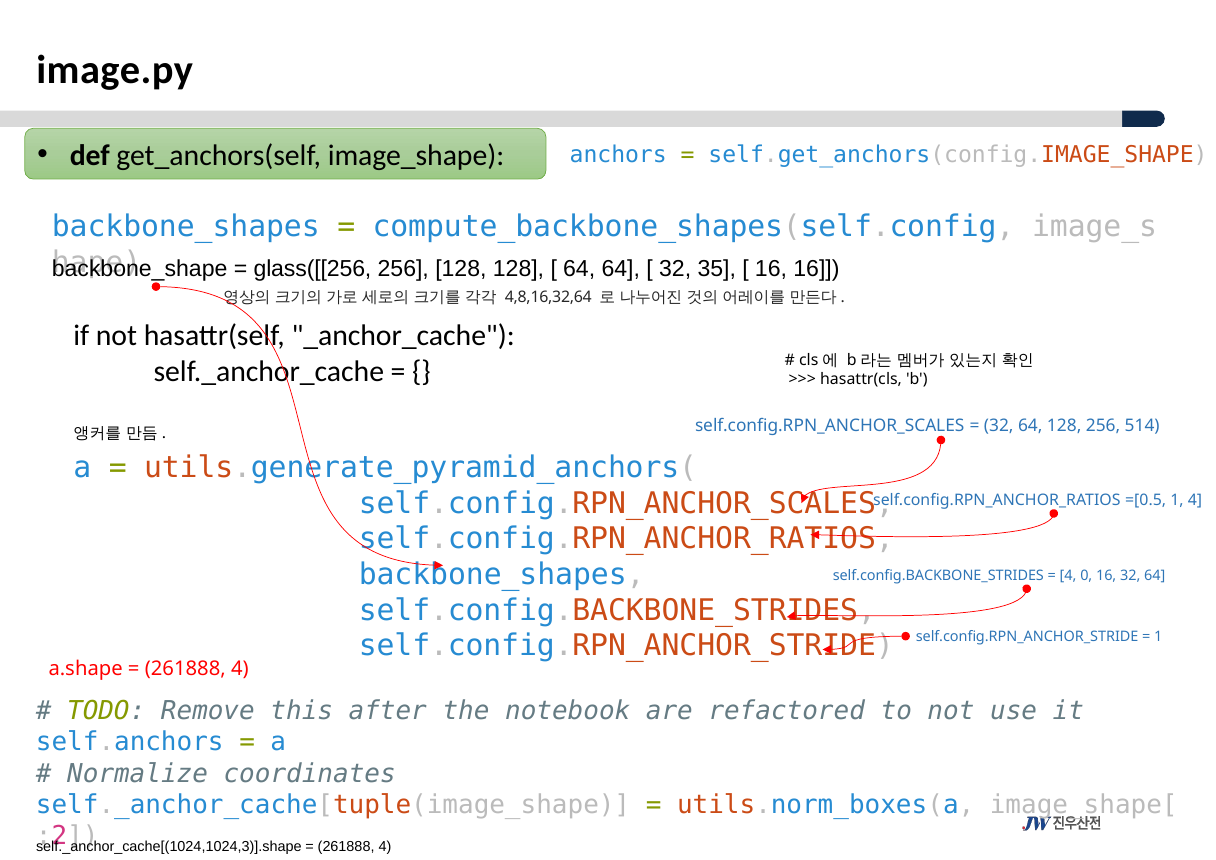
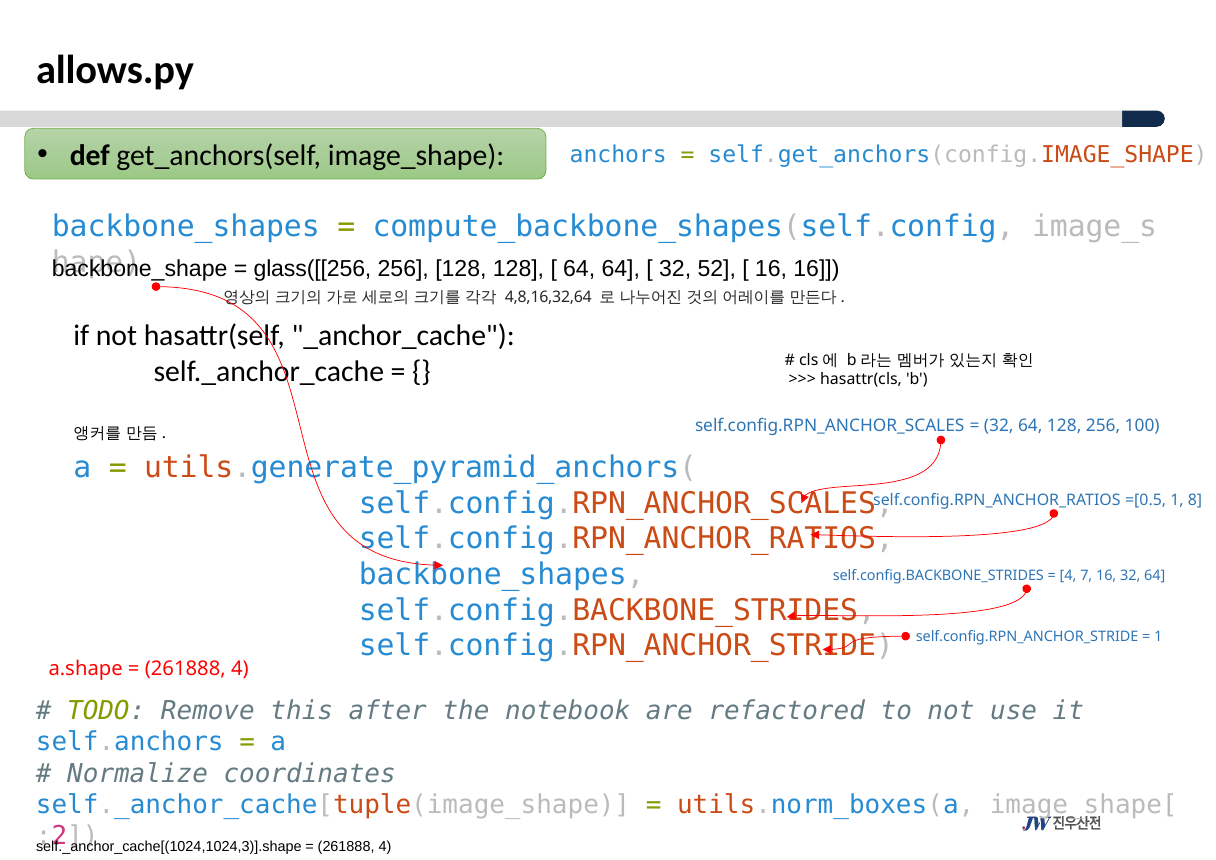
image.py: image.py -> allows.py (115, 70)
35: 35 -> 52 (717, 269)
514: 514 -> 100 (1142, 426)
1 4: 4 -> 8 (1195, 500)
0: 0 -> 7 (1086, 576)
